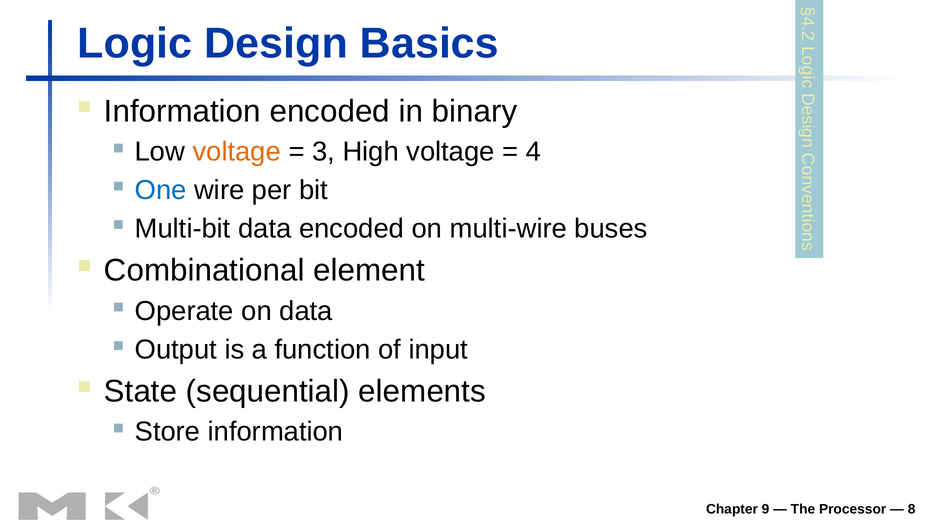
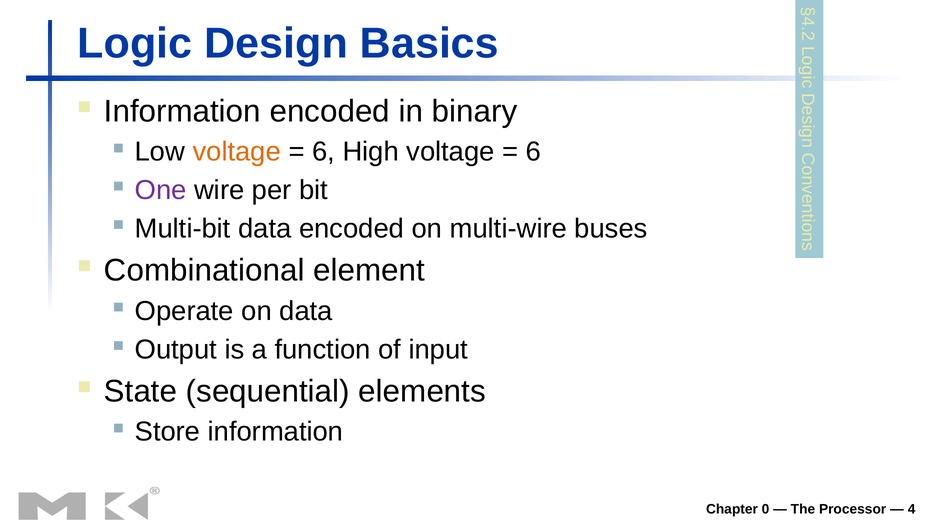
3: 3 -> 6 (324, 152)
4: 4 -> 6 (533, 152)
One colour: blue -> purple (161, 190)
9: 9 -> 0 (766, 509)
8: 8 -> 4 (912, 509)
